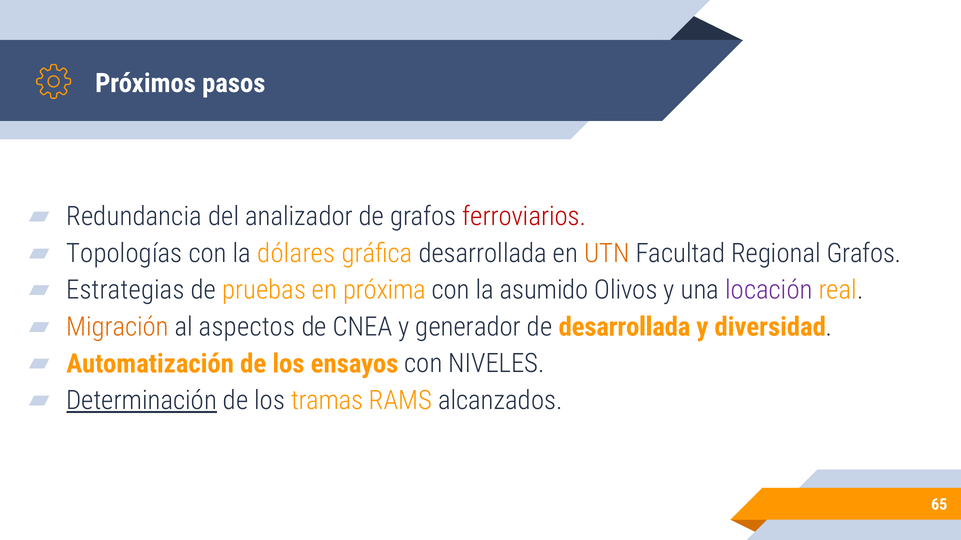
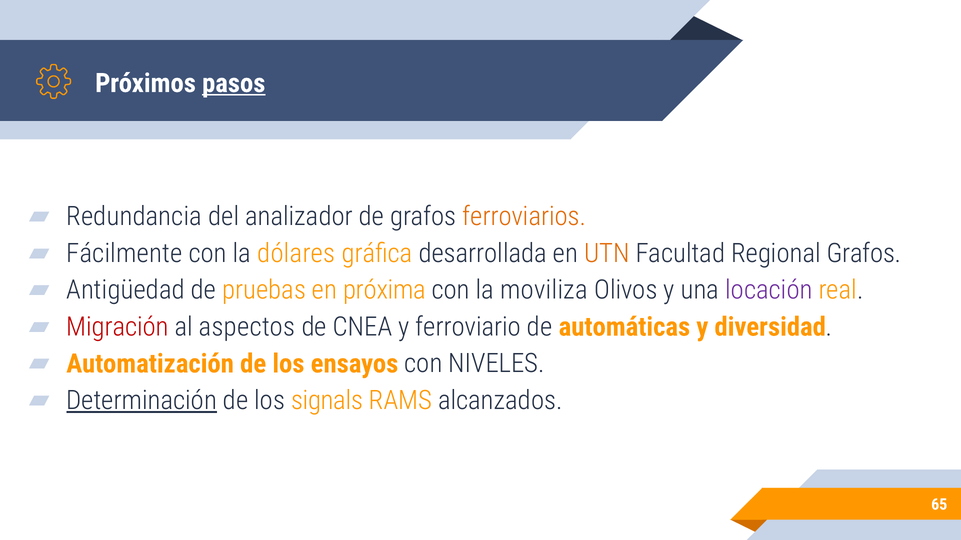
pasos underline: none -> present (234, 83)
ferroviarios colour: red -> orange (524, 217)
Topologías: Topologías -> Fácilmente (124, 254)
Estrategias: Estrategias -> Antigüedad (125, 290)
asumido: asumido -> moviliza (544, 290)
Migración colour: orange -> red (118, 327)
generador: generador -> ferroviario (468, 327)
de desarrollada: desarrollada -> automáticas (624, 327)
tramas: tramas -> signals (327, 401)
